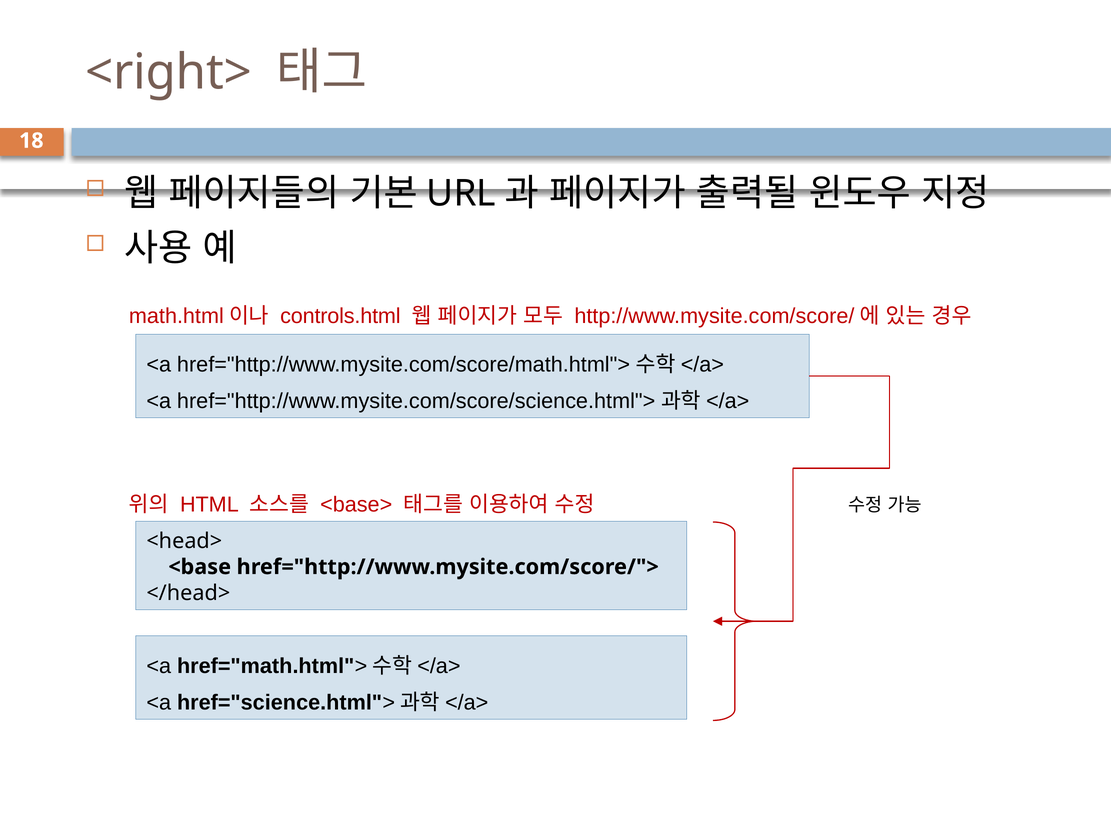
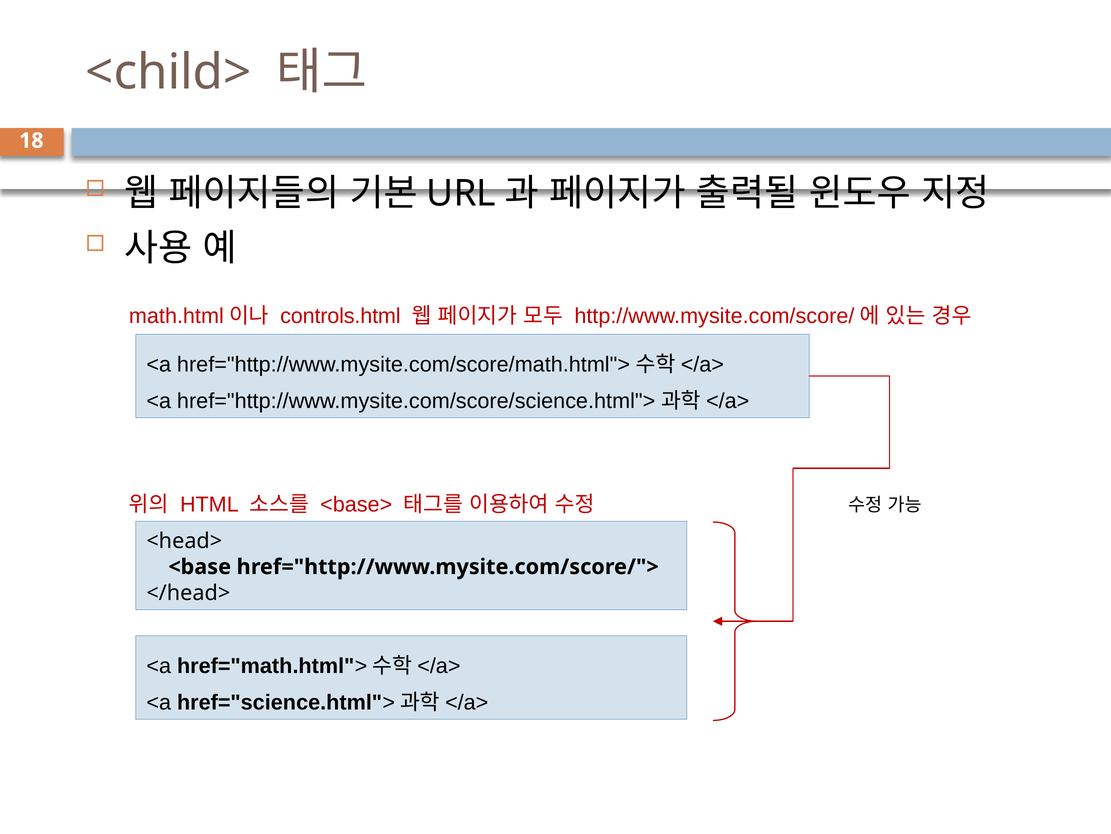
<right>: <right> -> <child> (168, 72)
